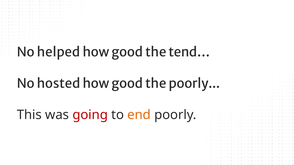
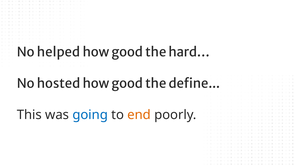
tend…: tend… -> hard… (189, 52)
the poorly: poorly -> define (194, 84)
going colour: red -> blue (90, 115)
